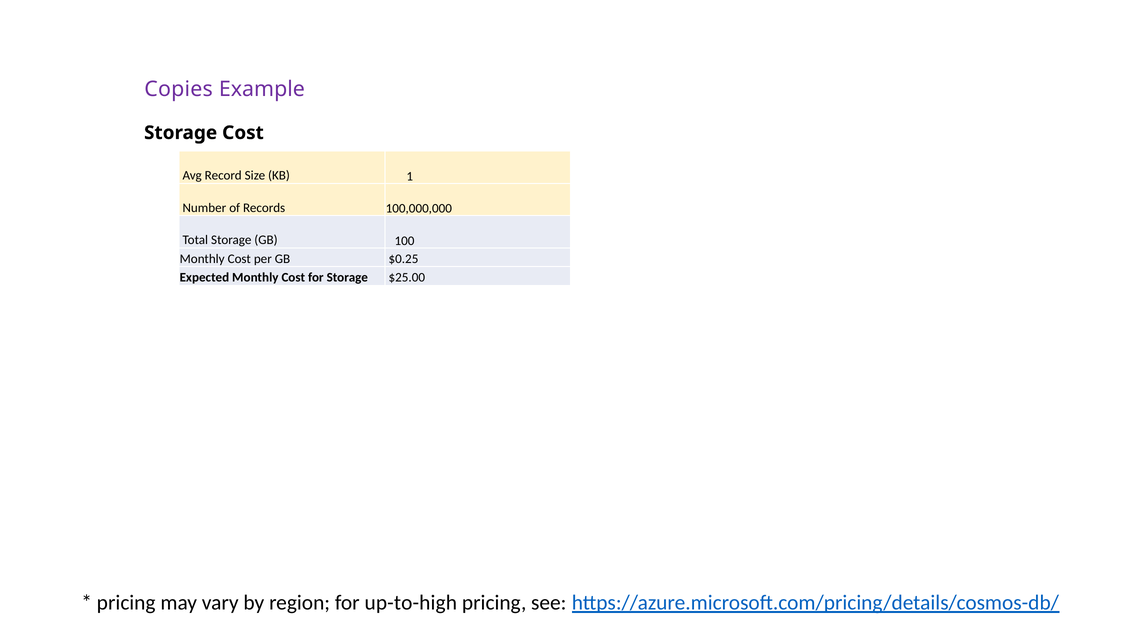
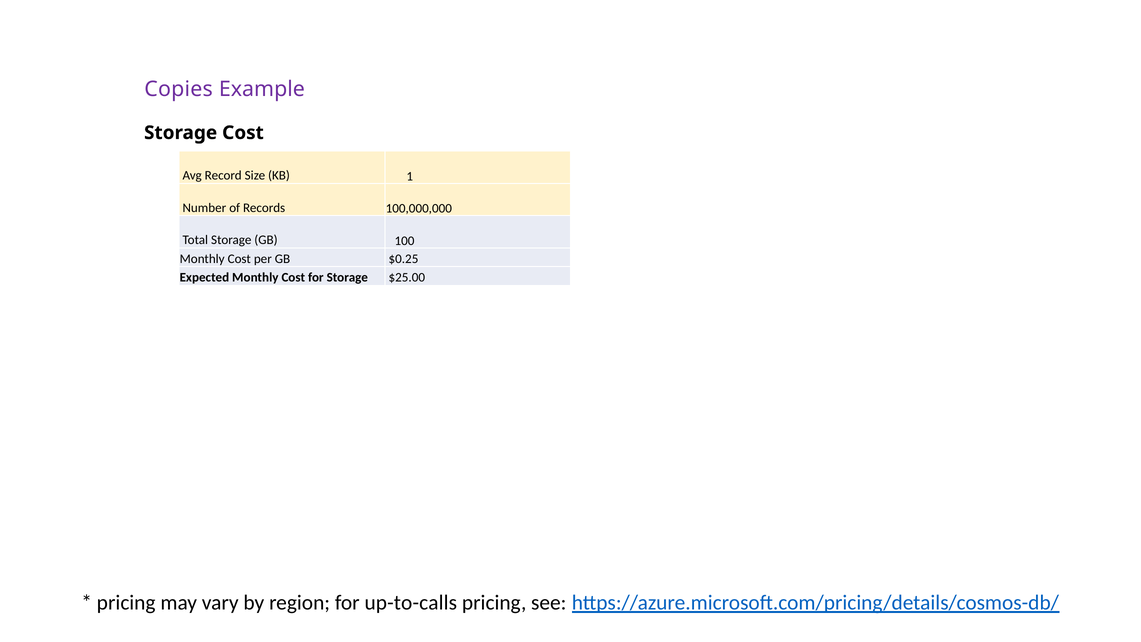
up-to-high: up-to-high -> up-to-calls (411, 602)
